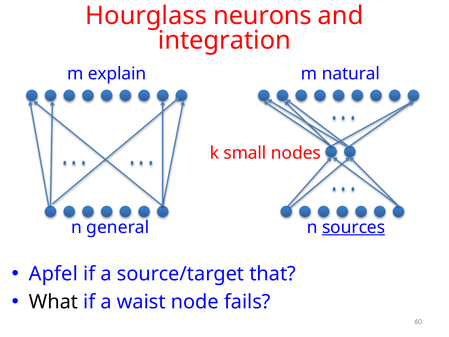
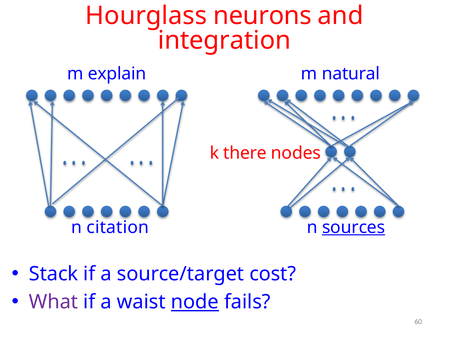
small: small -> there (245, 153)
general: general -> citation (118, 227)
Apfel: Apfel -> Stack (53, 274)
that: that -> cost (273, 274)
What colour: black -> purple (53, 302)
node underline: none -> present (195, 302)
